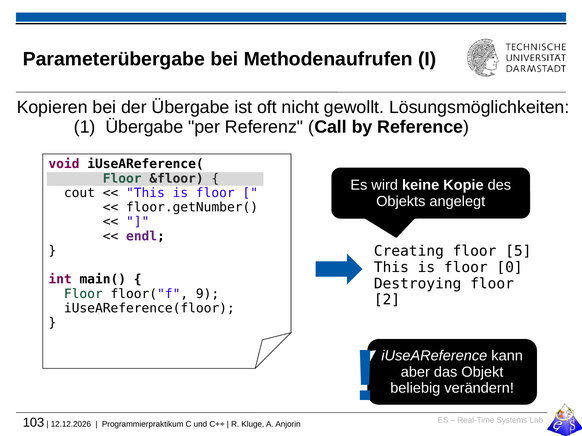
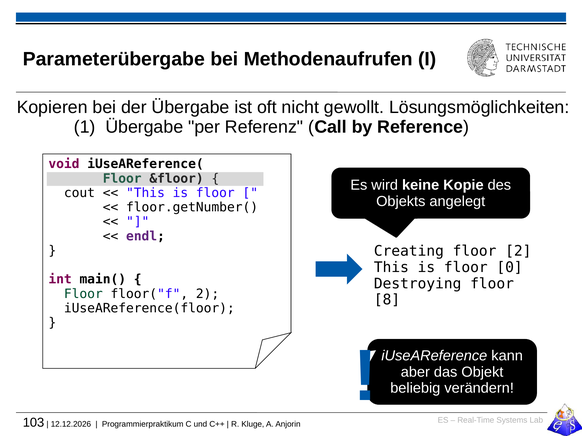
floor 5: 5 -> 2 (518, 251)
floor("f 9: 9 -> 2 (208, 294)
2: 2 -> 8 (387, 300)
